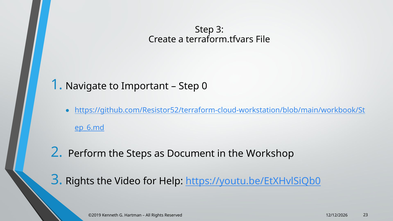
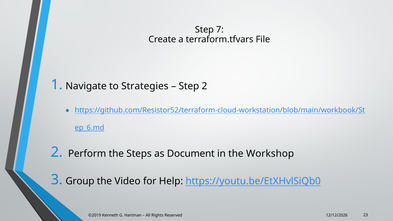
Step 3: 3 -> 7 (220, 30)
Important: Important -> Strategies (145, 86)
Step 0: 0 -> 2 (204, 86)
Rights: Rights -> Group (80, 181)
